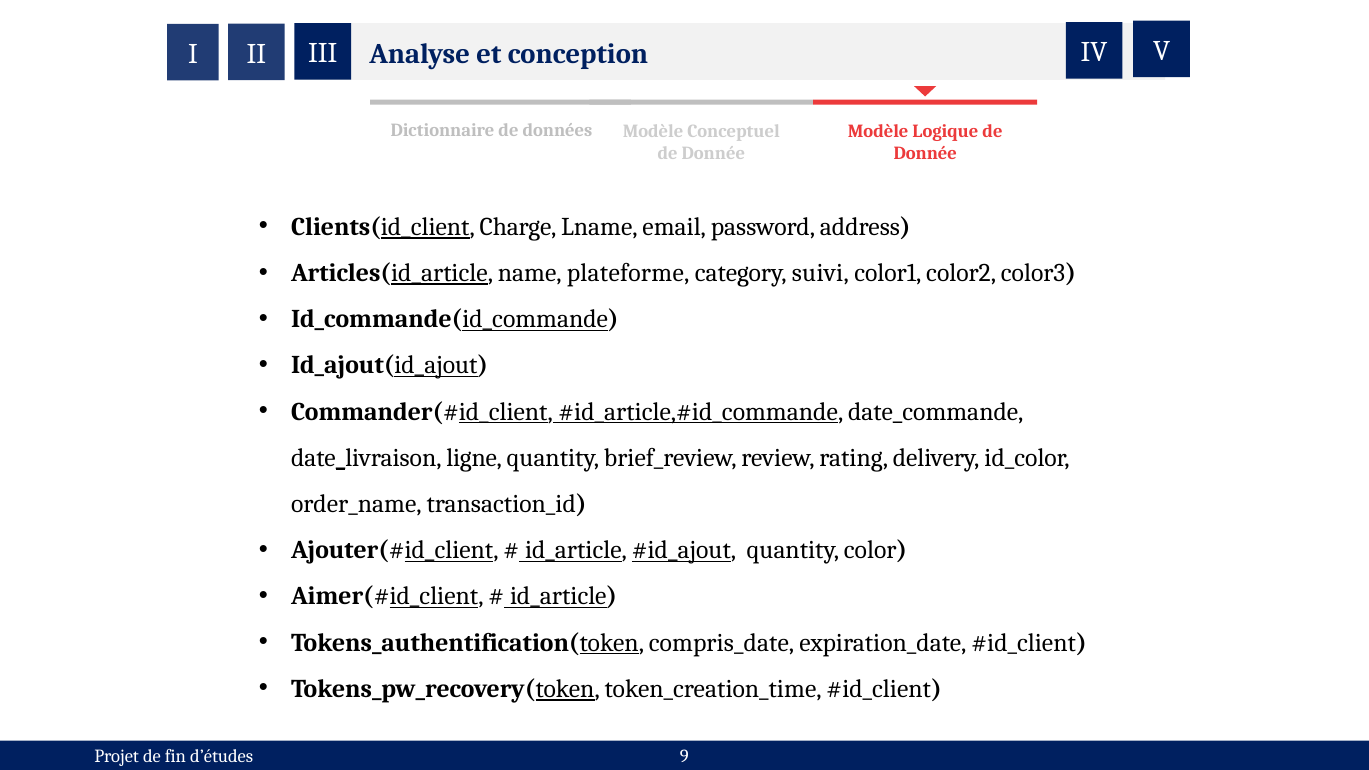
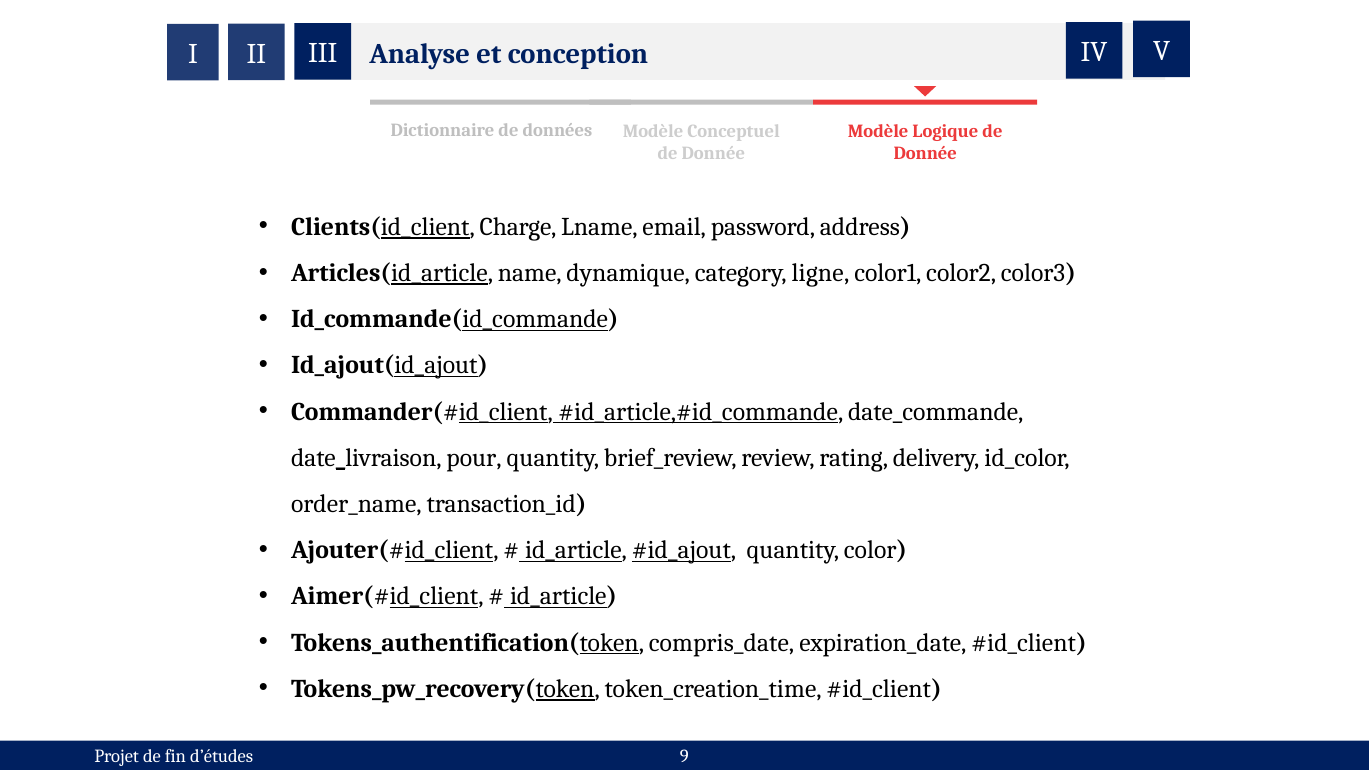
plateforme: plateforme -> dynamique (628, 273)
suivi: suivi -> ligne (820, 273)
ligne: ligne -> pour (474, 458)
